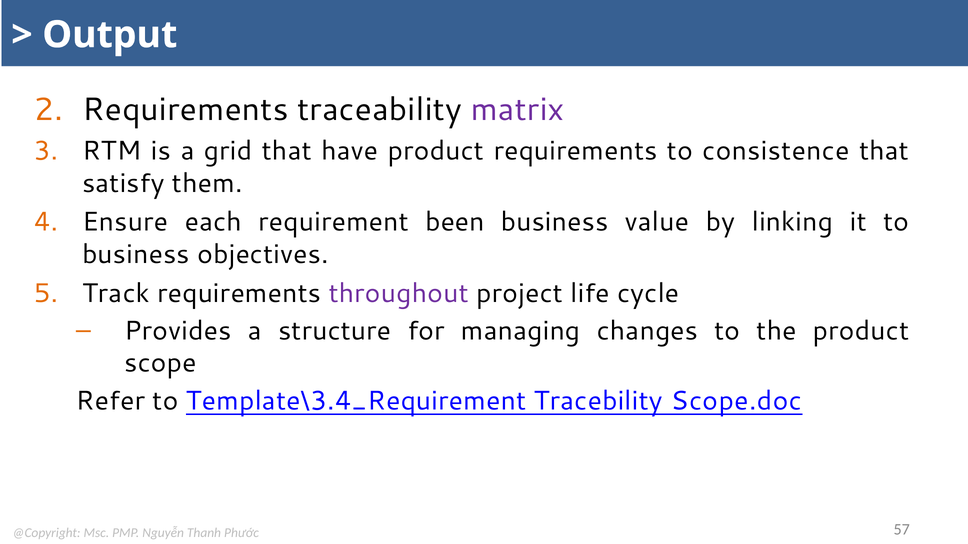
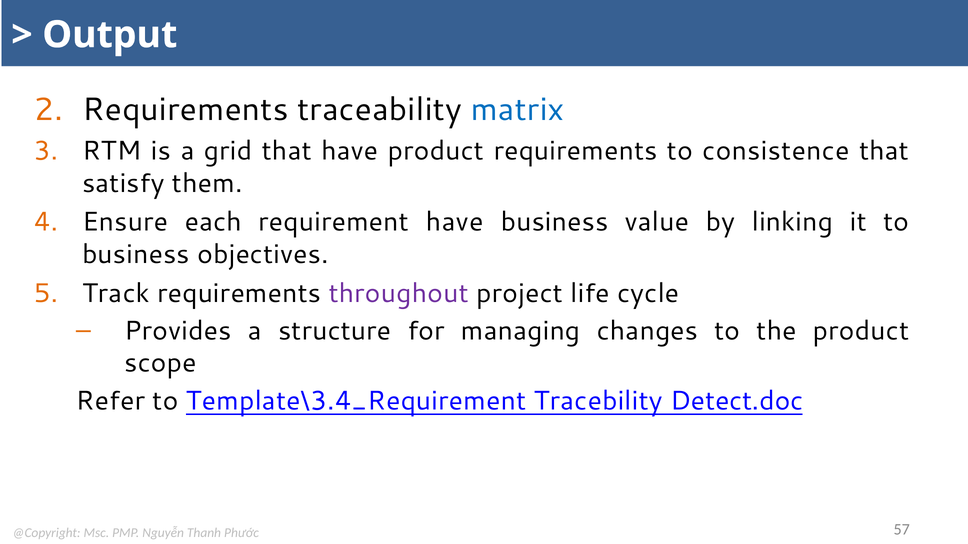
matrix colour: purple -> blue (517, 110)
requirement been: been -> have (455, 222)
Scope.doc: Scope.doc -> Detect.doc (737, 401)
